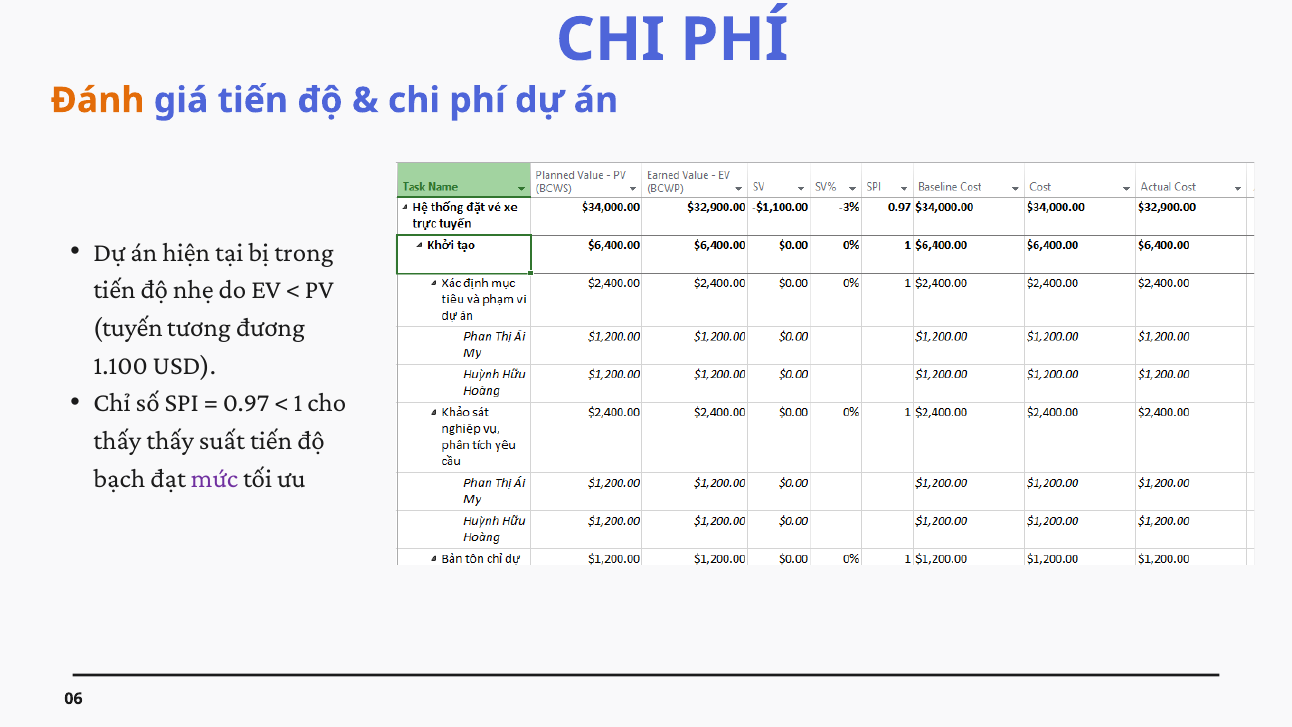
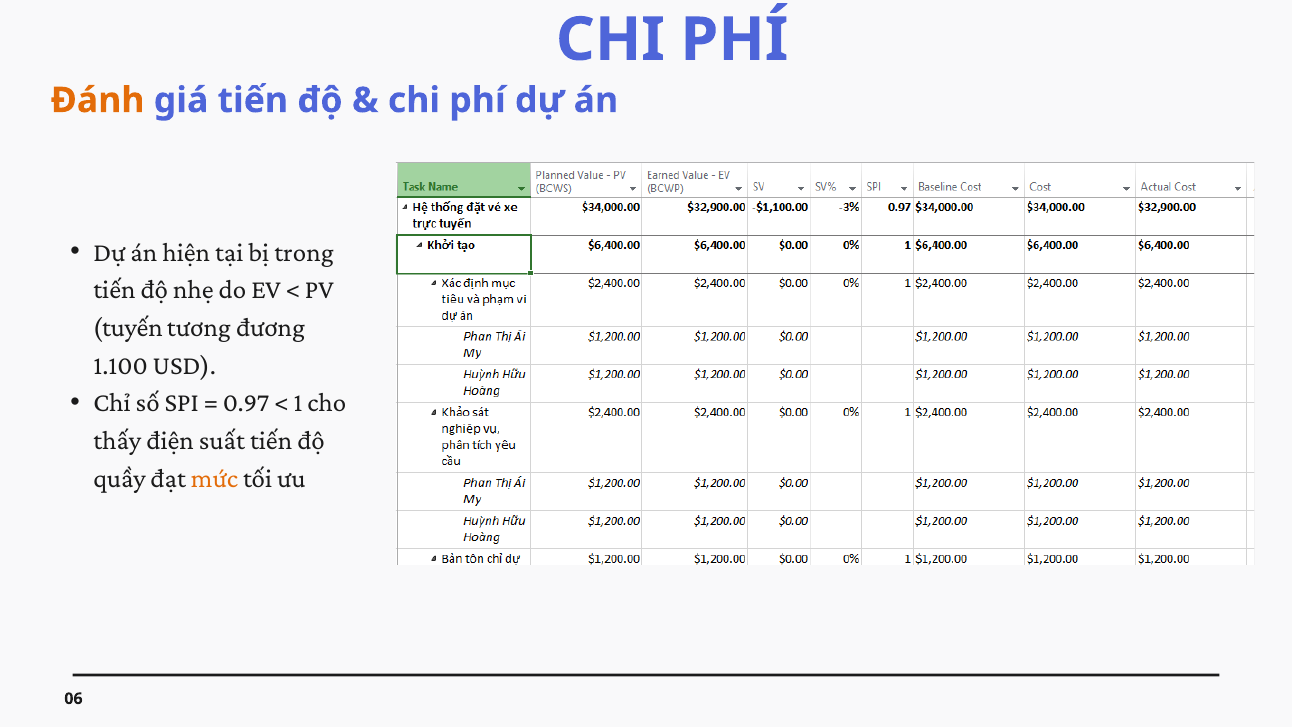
thấy thấy: thấy -> điện (170, 441)
bạch: bạch -> quầy (119, 478)
mức colour: purple -> orange (214, 478)
